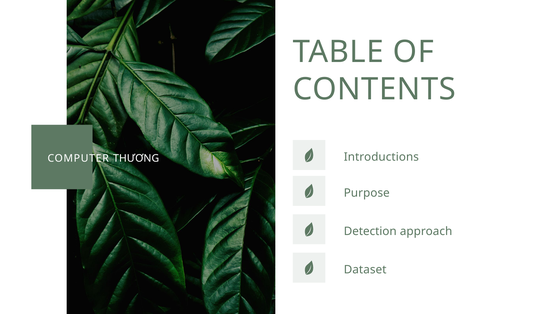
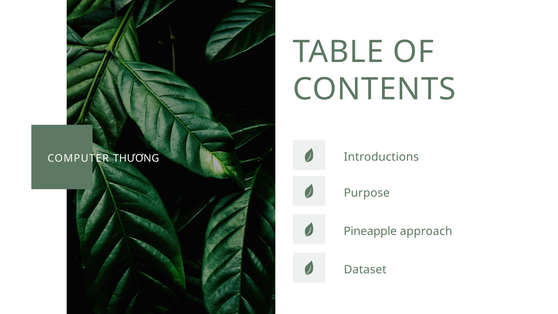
Detection: Detection -> Pineapple (370, 231)
